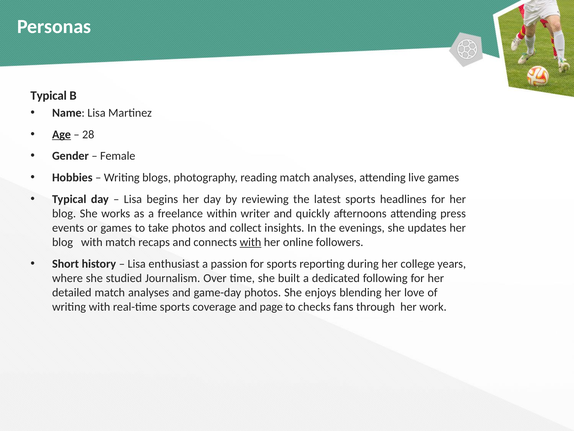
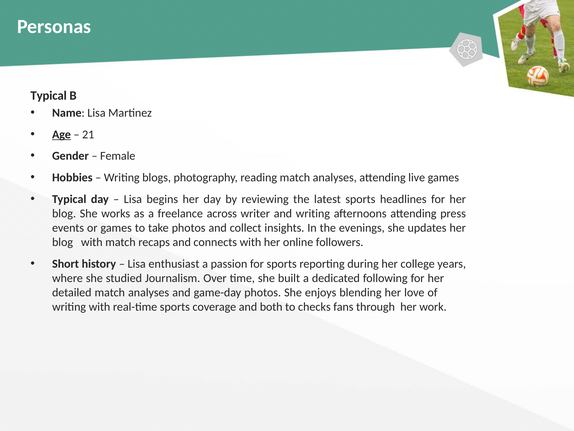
28: 28 -> 21 (88, 134)
within: within -> across (222, 213)
and quickly: quickly -> writing (313, 213)
with underline: present -> none (250, 242)
page: page -> both (271, 307)
